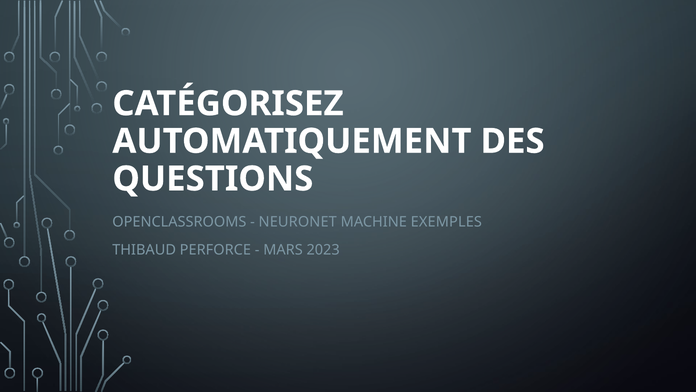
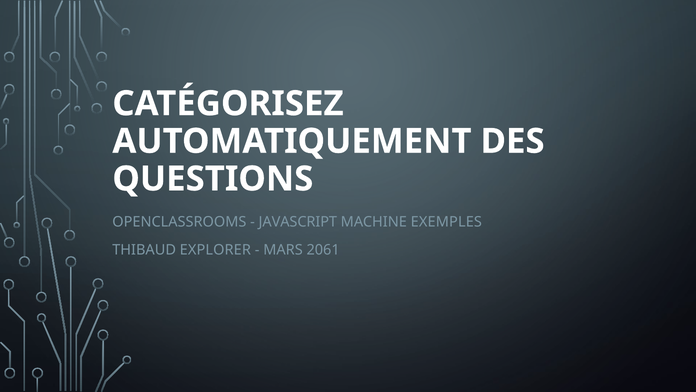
NEURONET: NEURONET -> JAVASCRIPT (298, 221)
PERFORCE: PERFORCE -> EXPLORER (215, 250)
2023: 2023 -> 2061 (323, 250)
